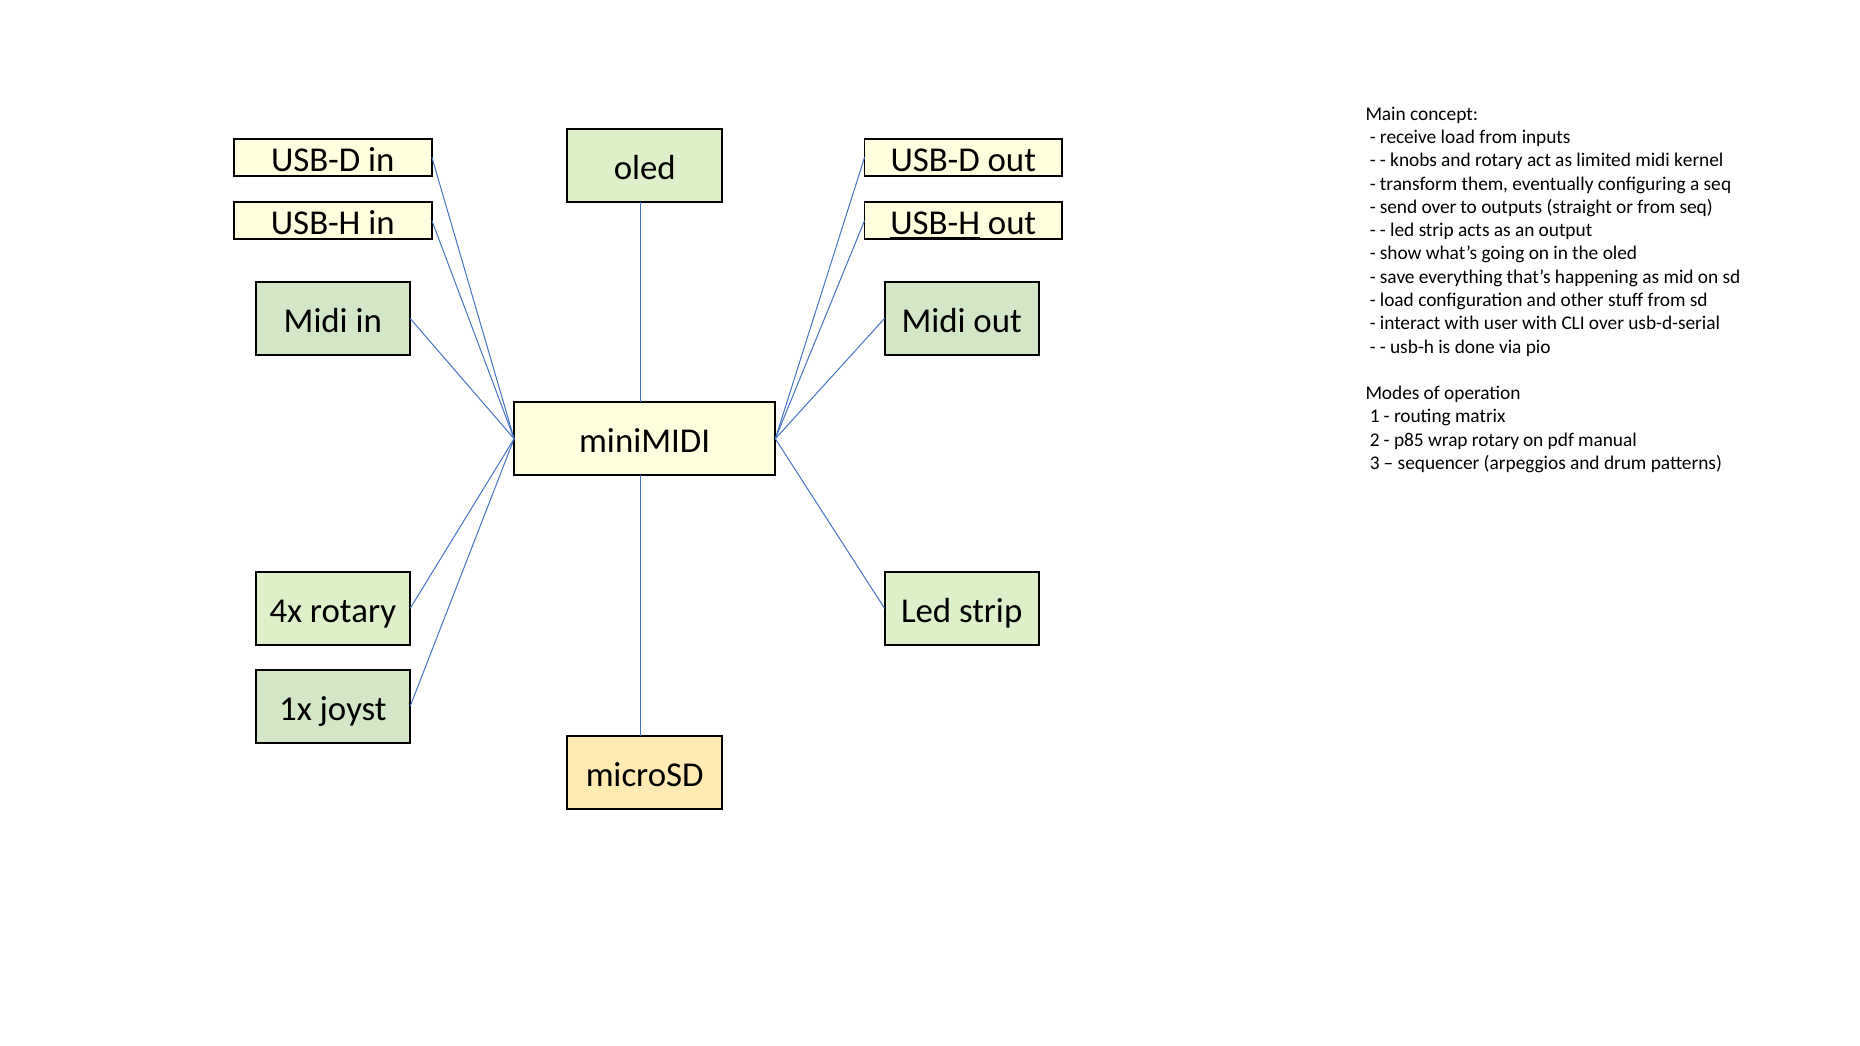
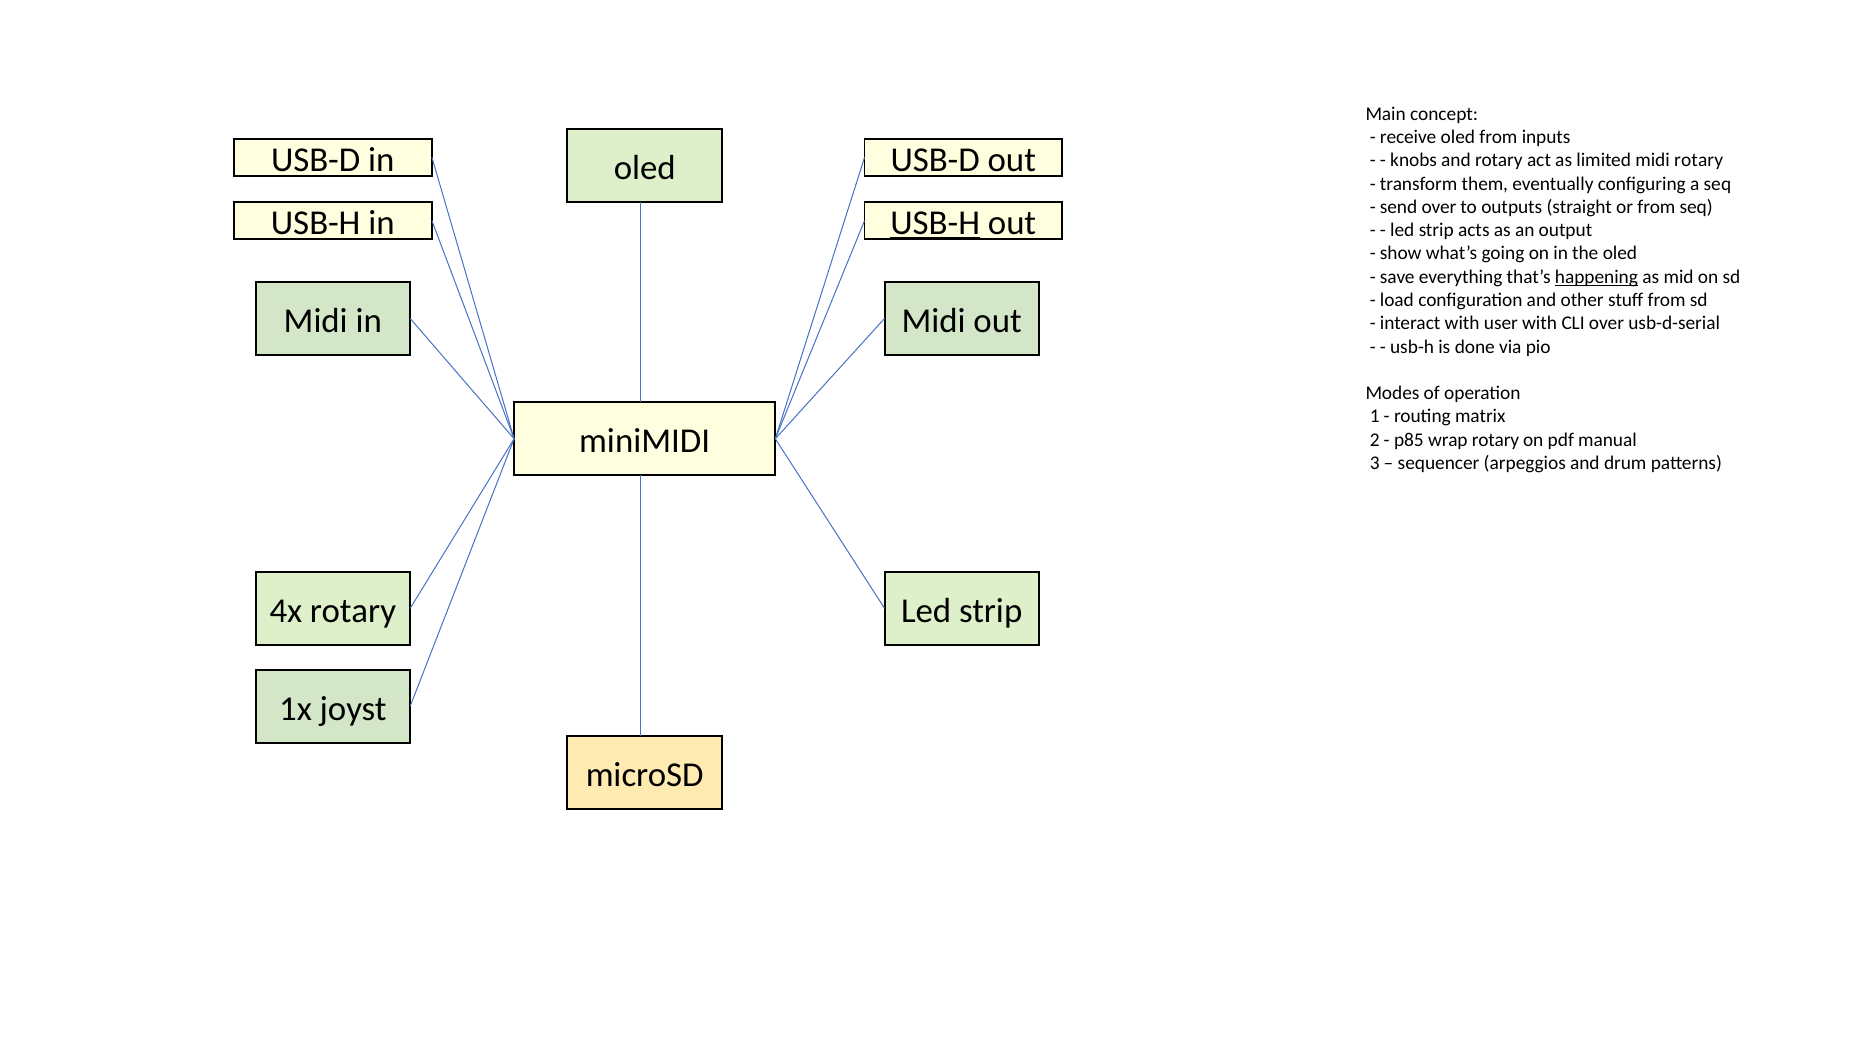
receive load: load -> oled (1458, 137)
midi kernel: kernel -> rotary (1699, 160)
happening underline: none -> present (1596, 277)
